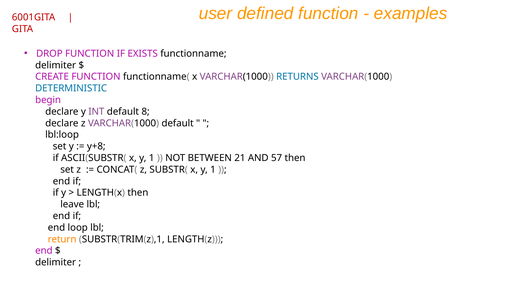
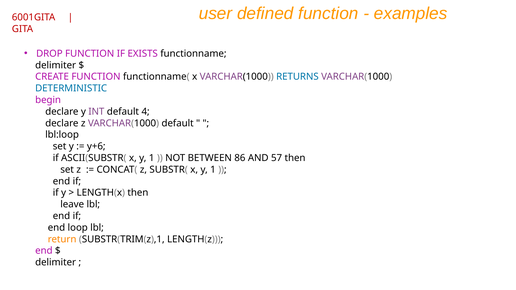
8: 8 -> 4 (146, 112)
y+8: y+8 -> y+6 (96, 147)
21: 21 -> 86 (240, 158)
